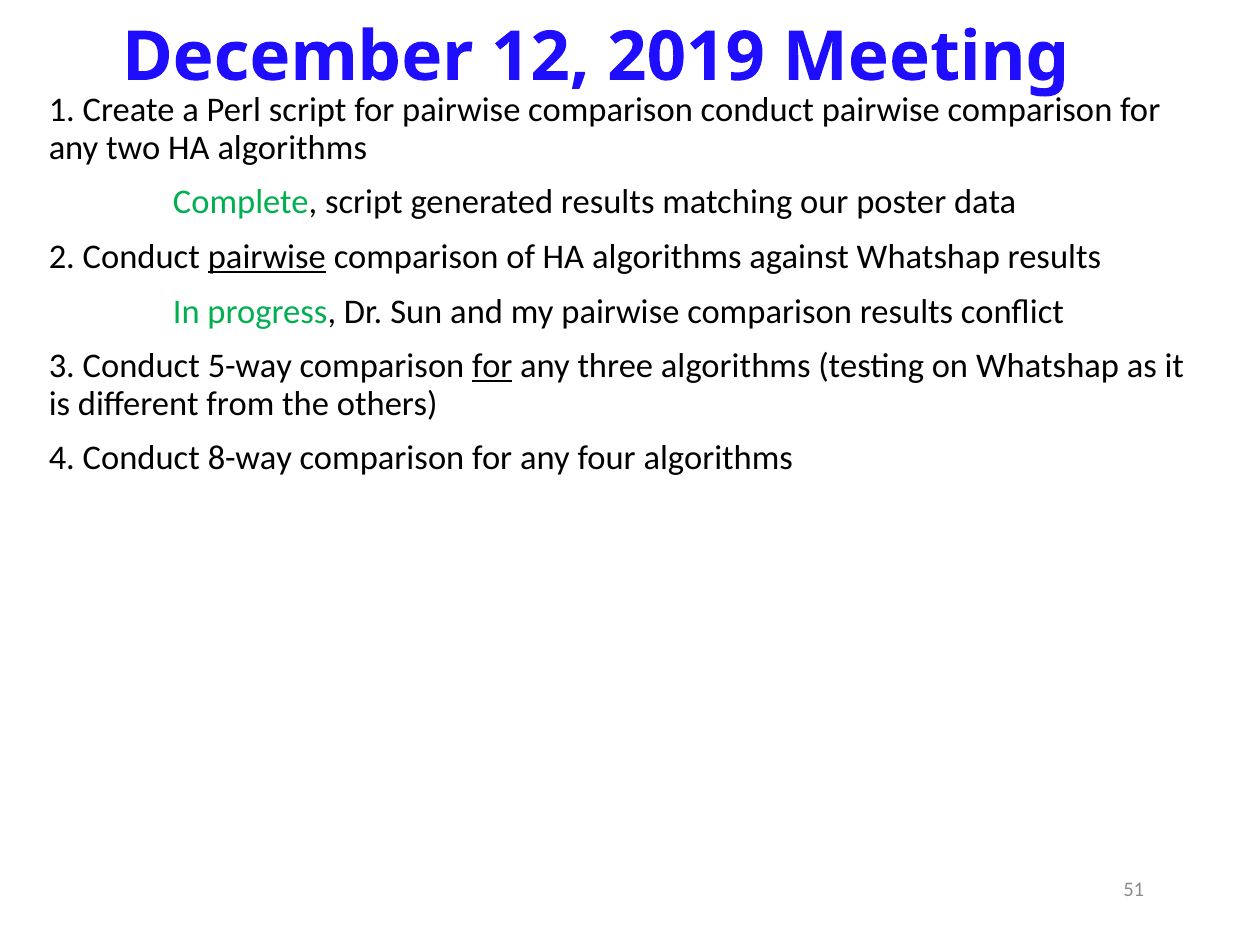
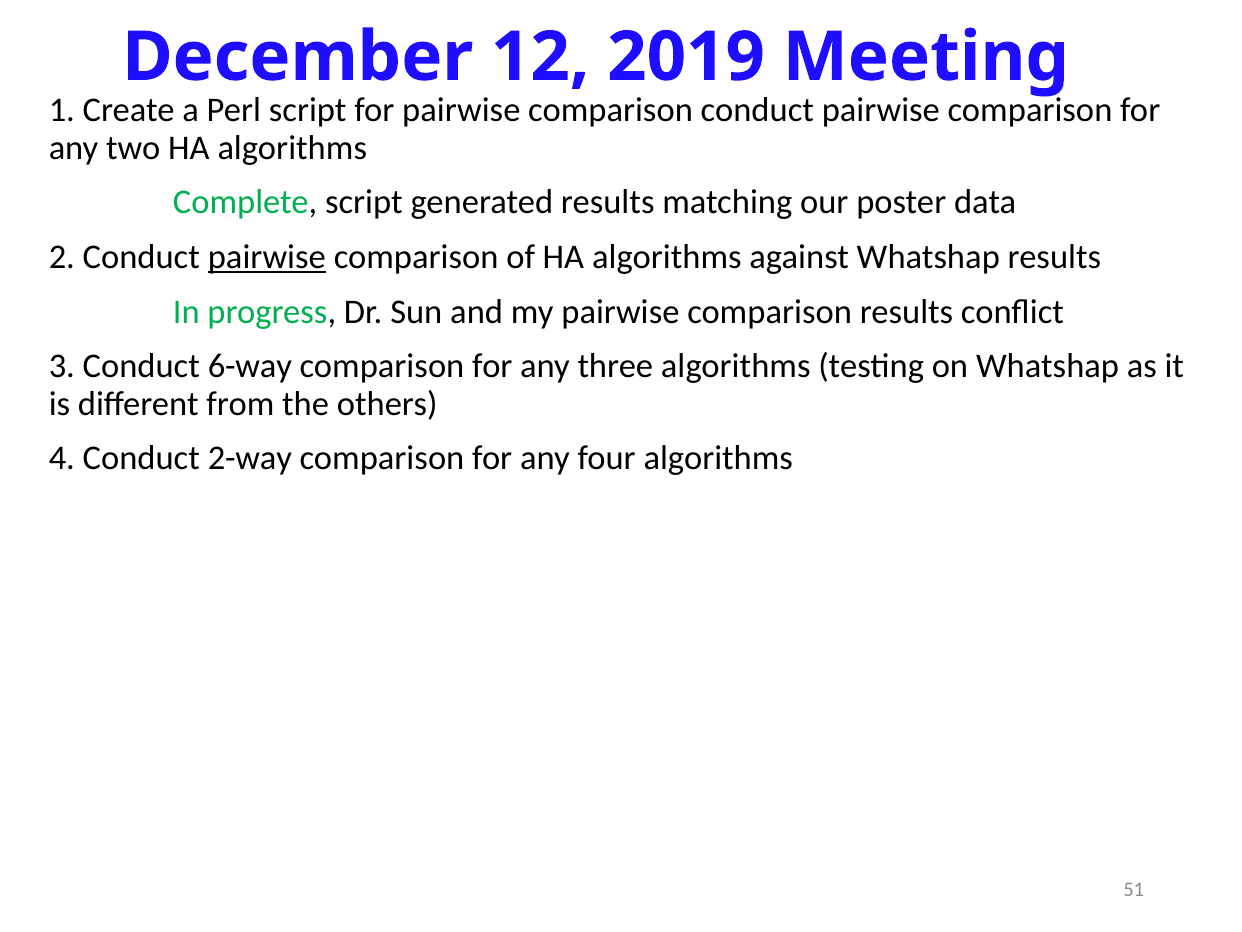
5-way: 5-way -> 6-way (250, 366)
for underline: present -> none (492, 366)
8-way: 8-way -> 2-way (250, 458)
